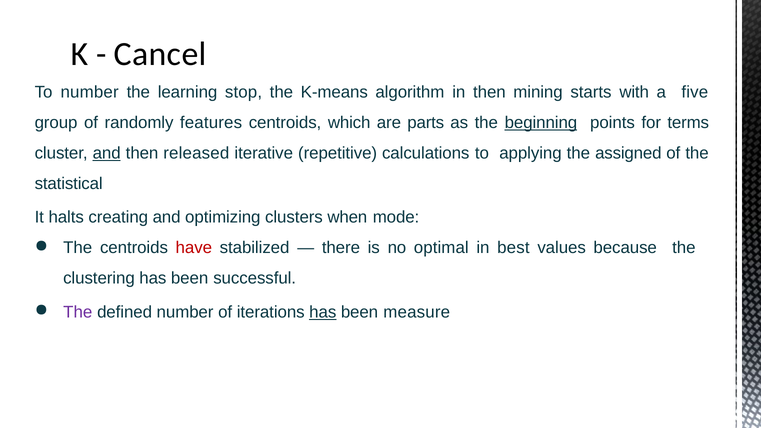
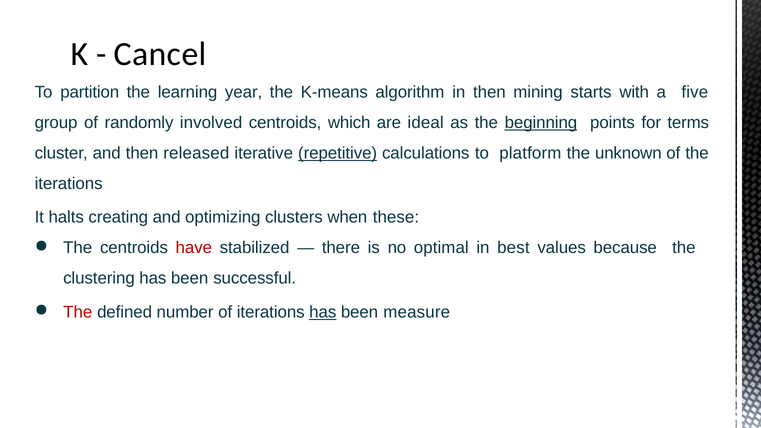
To number: number -> partition (90, 92)
stop: stop -> year (244, 92)
features: features -> involved (211, 123)
parts: parts -> ideal (426, 123)
and underline: present -> none (107, 153)
repetitive underline: none -> present (338, 153)
applying: applying -> platform (530, 153)
assigned: assigned -> unknown (628, 153)
statistical: statistical -> iterations (69, 184)
mode: mode -> these (396, 217)
The colour: purple -> red (78, 312)
